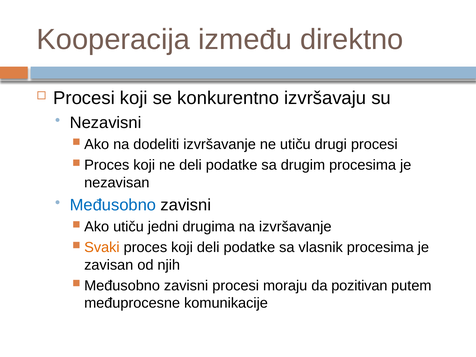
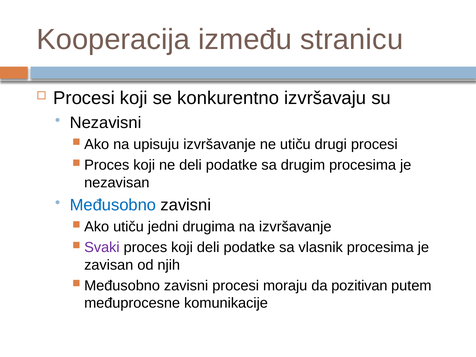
direktno: direktno -> stranicu (352, 40)
dodeliti: dodeliti -> upisuju (156, 144)
Svaki colour: orange -> purple (102, 248)
